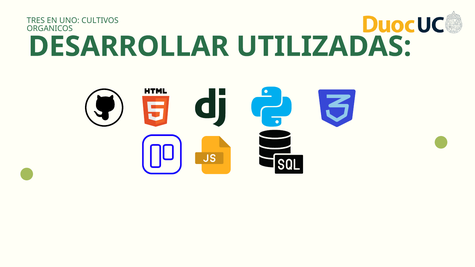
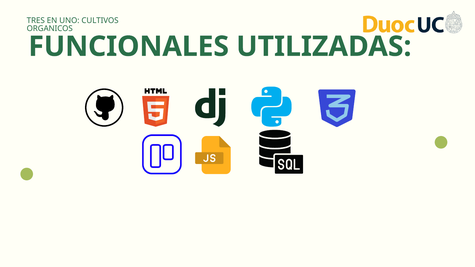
DESARROLLAR: DESARROLLAR -> FUNCIONALES (129, 47)
